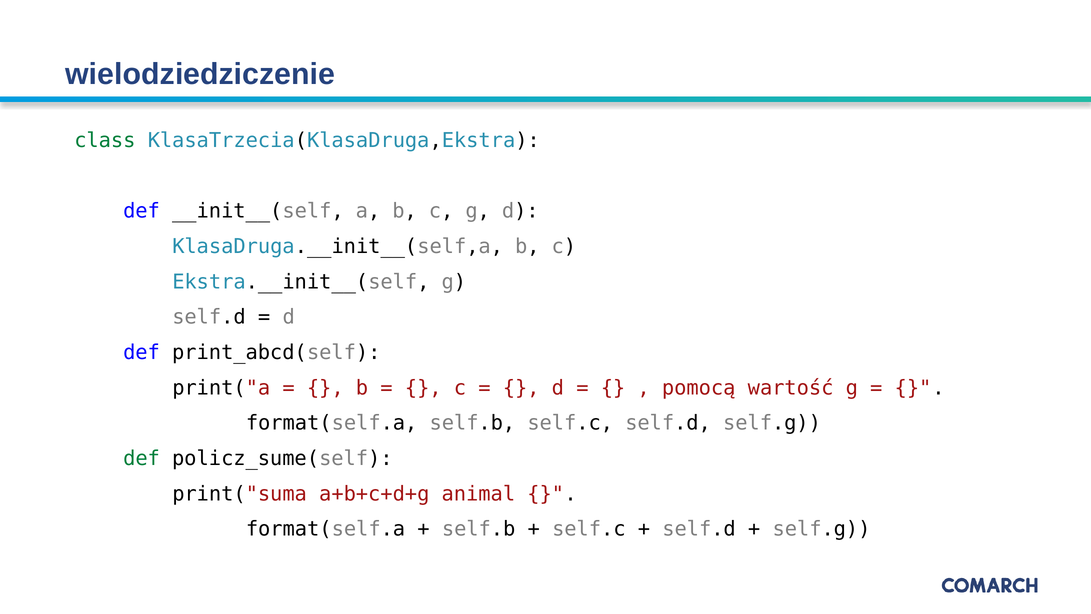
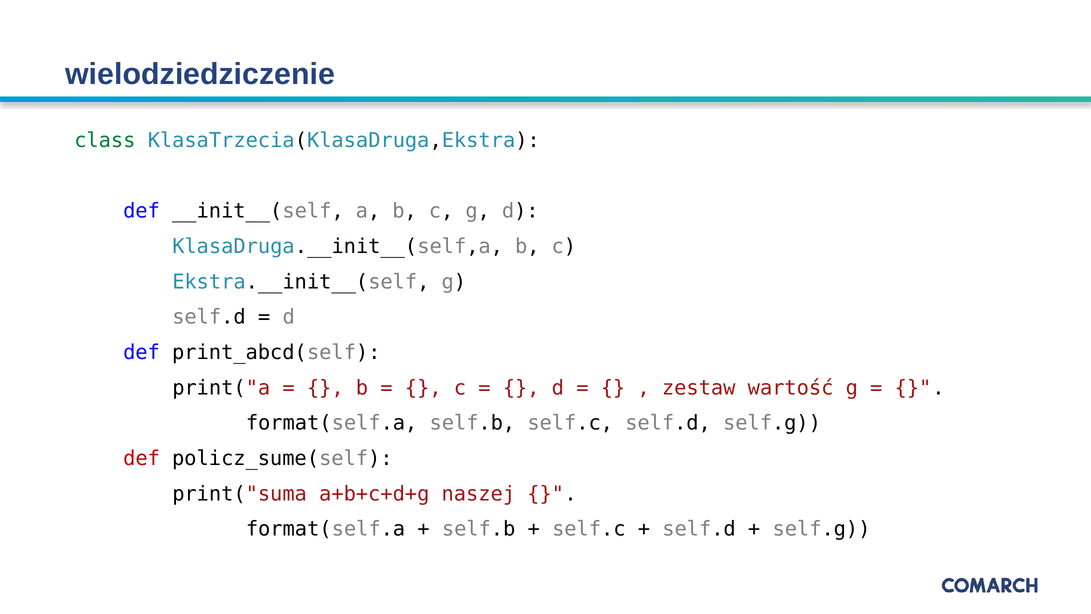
pomocą: pomocą -> zestaw (699, 388)
def colour: green -> red (142, 458)
animal: animal -> naszej (478, 494)
